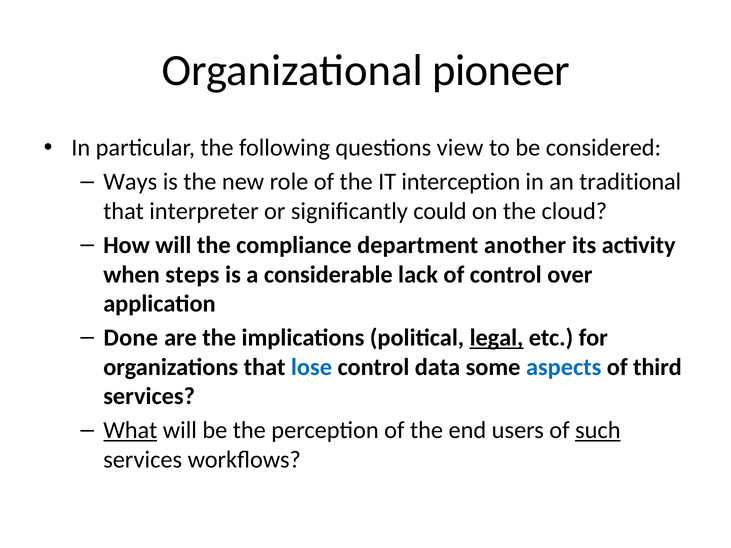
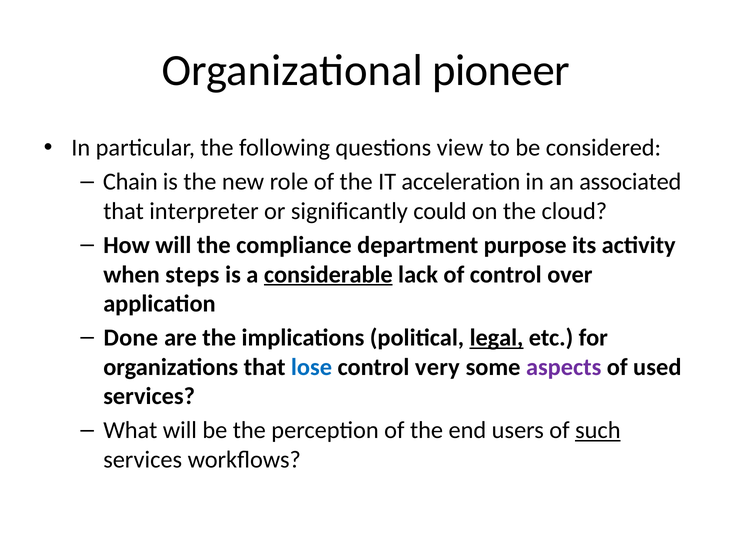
Ways: Ways -> Chain (130, 182)
interception: interception -> acceleration (461, 182)
traditional: traditional -> associated (630, 182)
another: another -> purpose (525, 245)
considerable underline: none -> present (328, 275)
data: data -> very (437, 367)
aspects colour: blue -> purple (564, 367)
third: third -> used (657, 367)
What underline: present -> none (130, 431)
